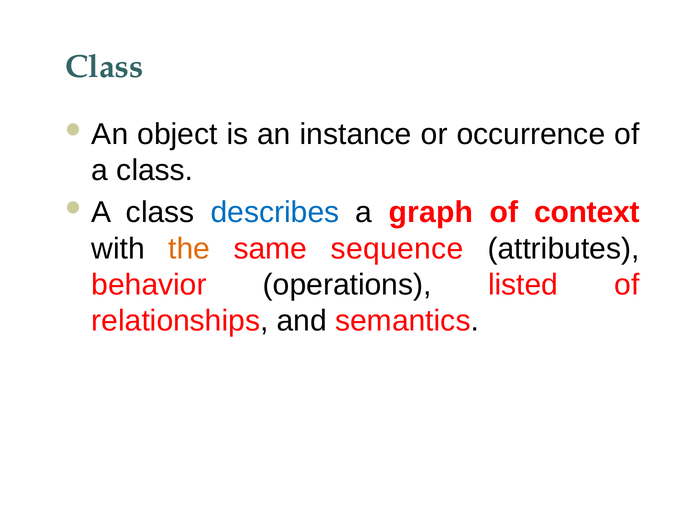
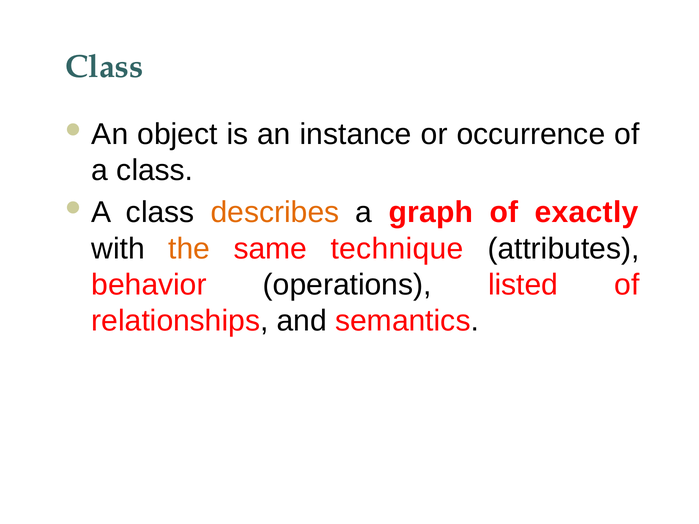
describes colour: blue -> orange (275, 213)
context: context -> exactly (587, 213)
sequence: sequence -> technique (397, 249)
